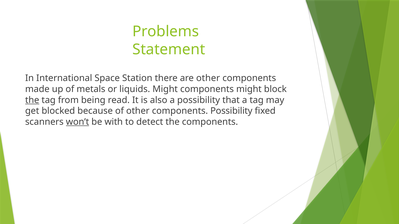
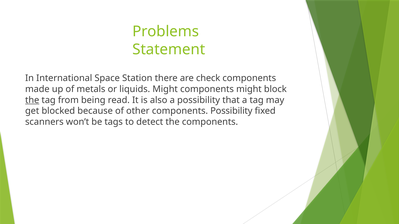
are other: other -> check (208, 78)
won’t underline: present -> none (78, 122)
with: with -> tags (114, 122)
